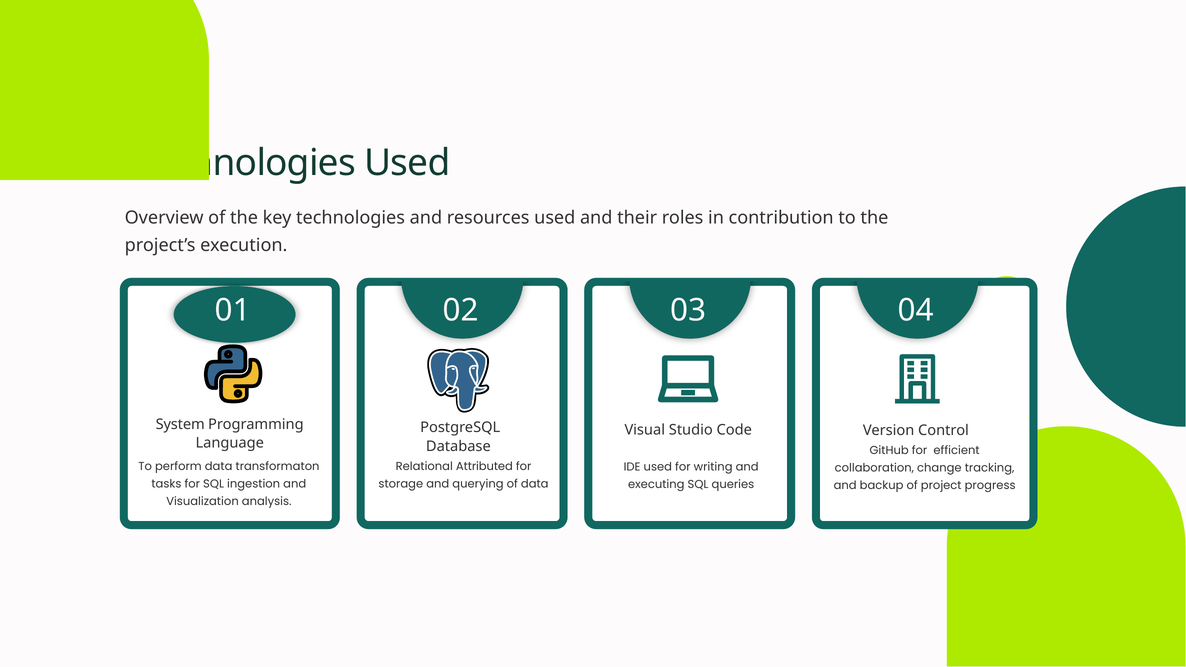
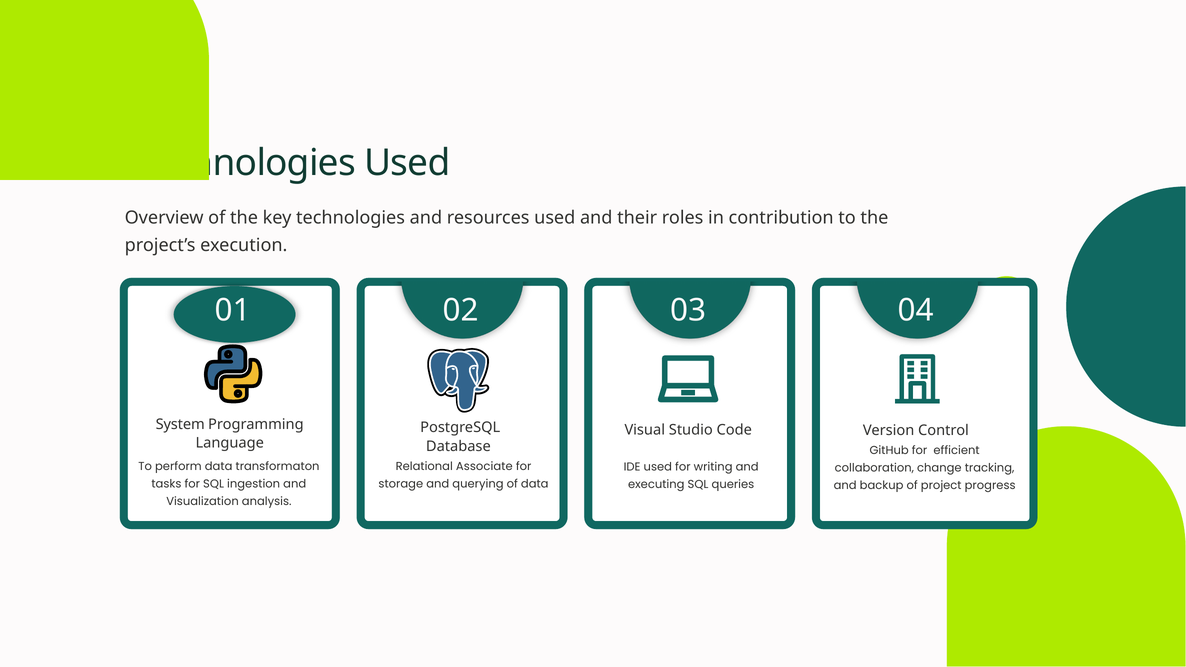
Attributed: Attributed -> Associate (484, 467)
